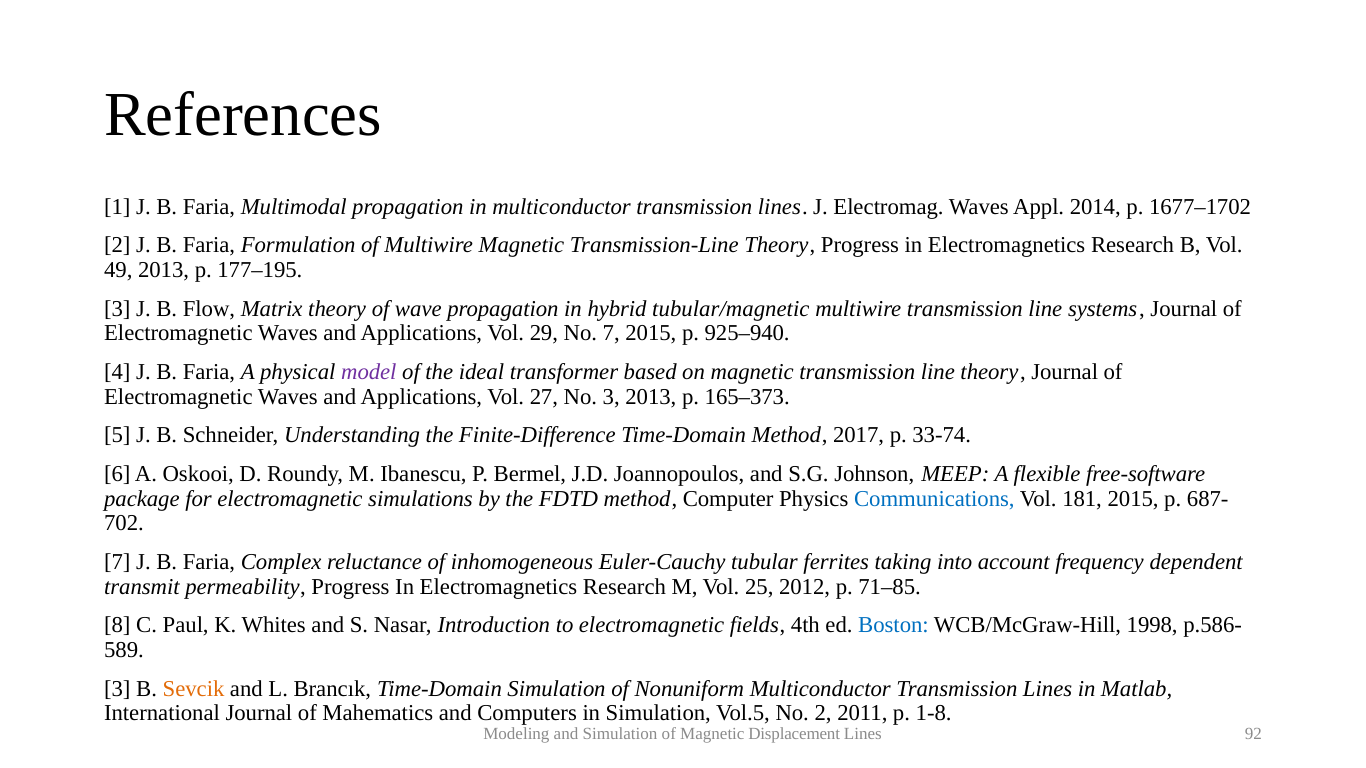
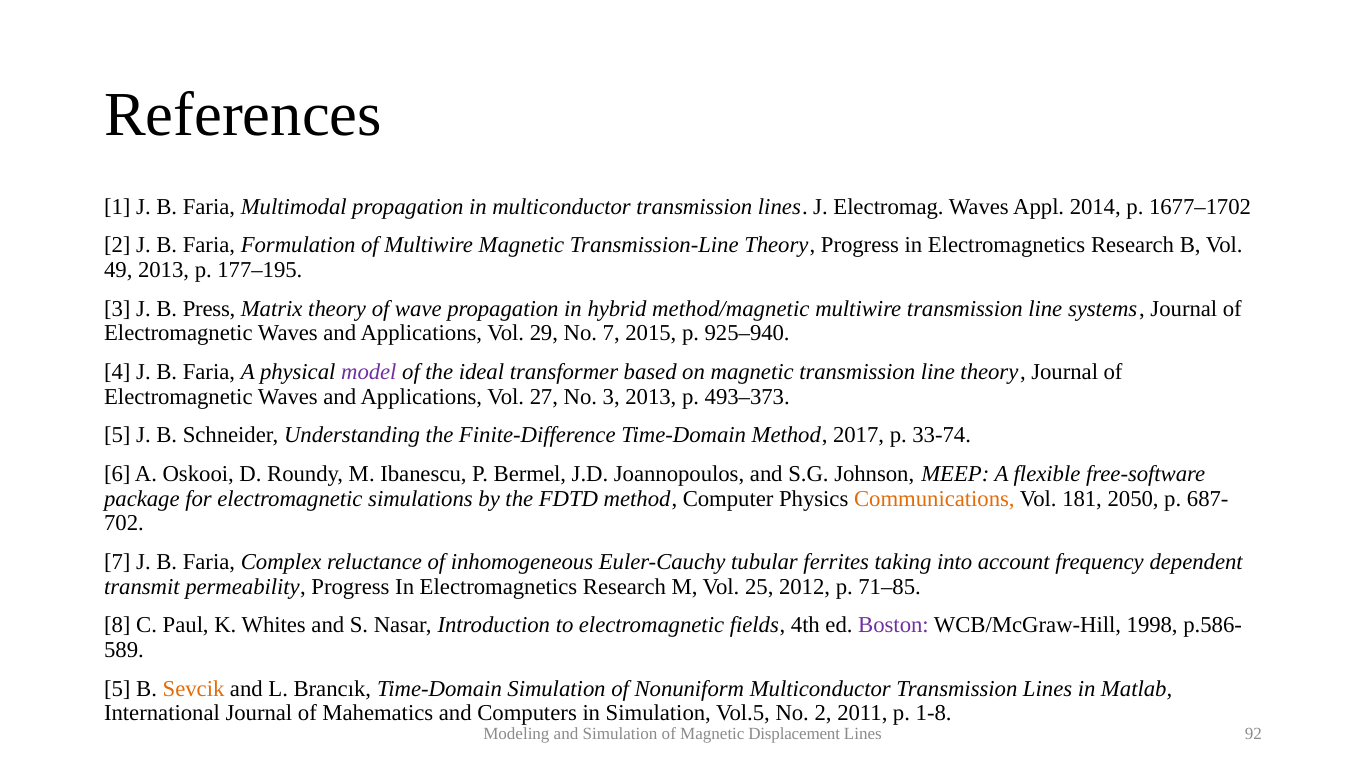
Flow: Flow -> Press (209, 309)
tubular/magnetic: tubular/magnetic -> method/magnetic (731, 309)
165–373: 165–373 -> 493–373 (747, 397)
Communications colour: blue -> orange (934, 499)
181 2015: 2015 -> 2050 (1133, 499)
Boston colour: blue -> purple (893, 626)
3: 3 -> 5 (117, 689)
